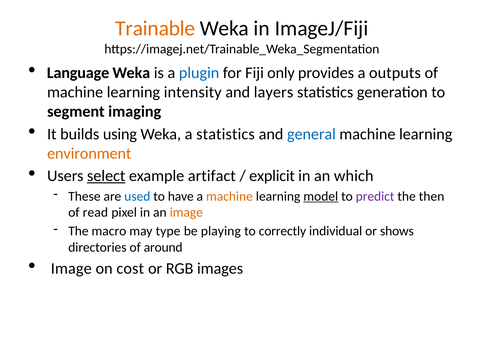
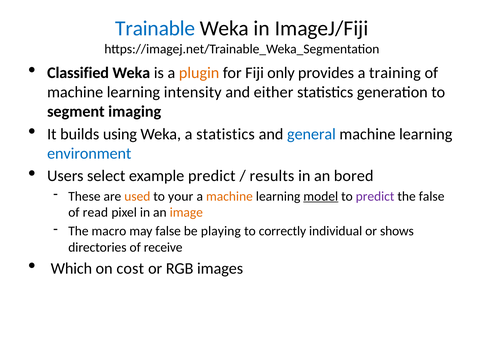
Trainable colour: orange -> blue (155, 28)
Language: Language -> Classified (78, 73)
plugin colour: blue -> orange (199, 73)
outputs: outputs -> training (395, 73)
layers: layers -> either (274, 92)
environment colour: orange -> blue (89, 153)
select underline: present -> none (106, 176)
example artifact: artifact -> predict (212, 176)
explicit: explicit -> results (272, 176)
which: which -> bored (354, 176)
used colour: blue -> orange (137, 196)
have: have -> your (181, 196)
the then: then -> false (432, 196)
may type: type -> false (168, 231)
around: around -> receive (163, 247)
Image: Image -> Which (71, 269)
